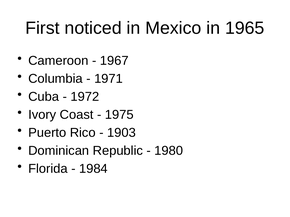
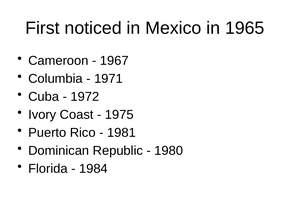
1903: 1903 -> 1981 (121, 133)
